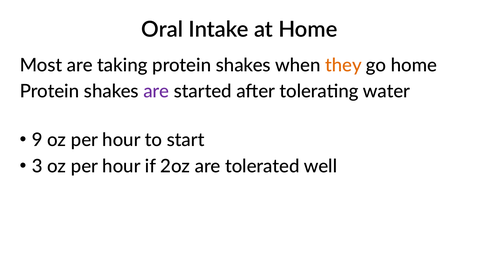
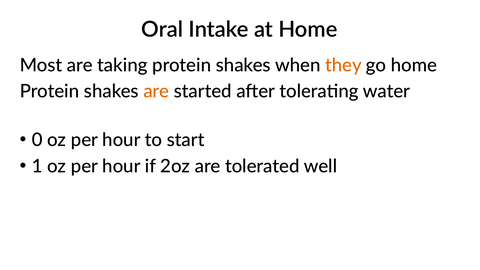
are colour: purple -> orange (156, 91)
9: 9 -> 0 (37, 140)
3: 3 -> 1 (37, 166)
